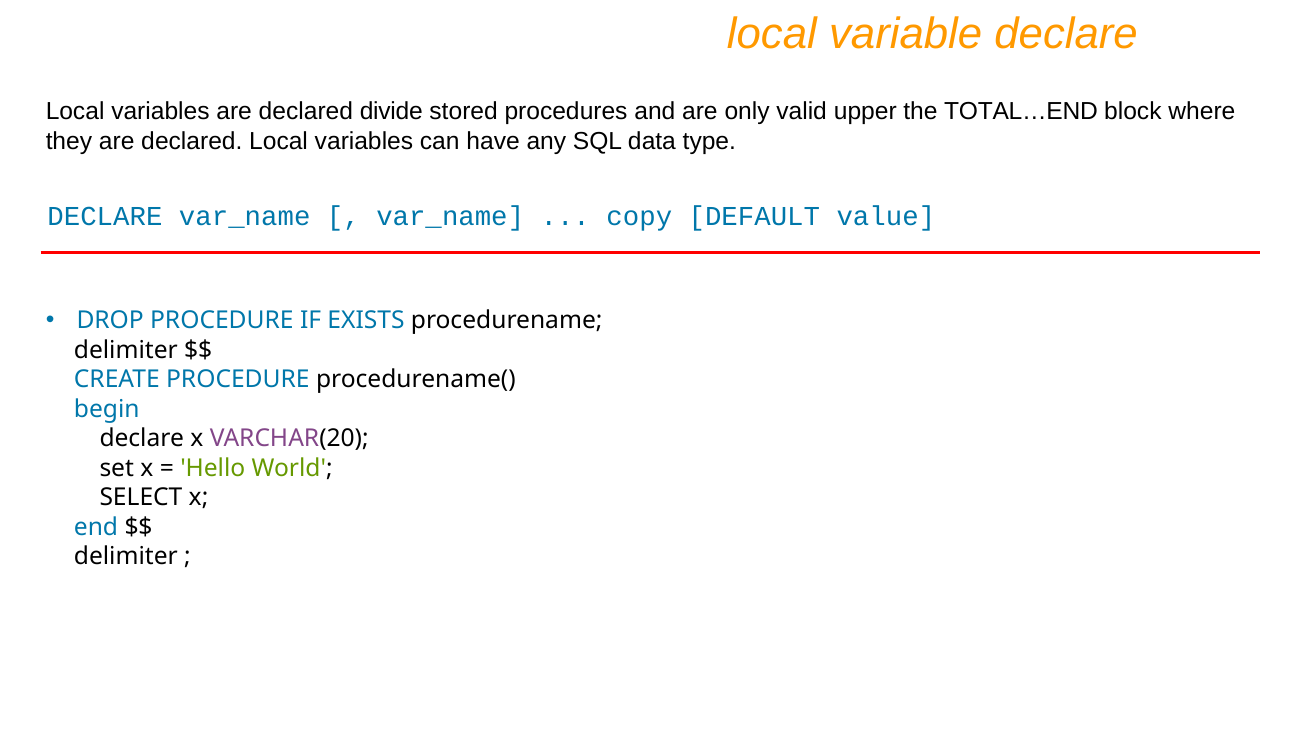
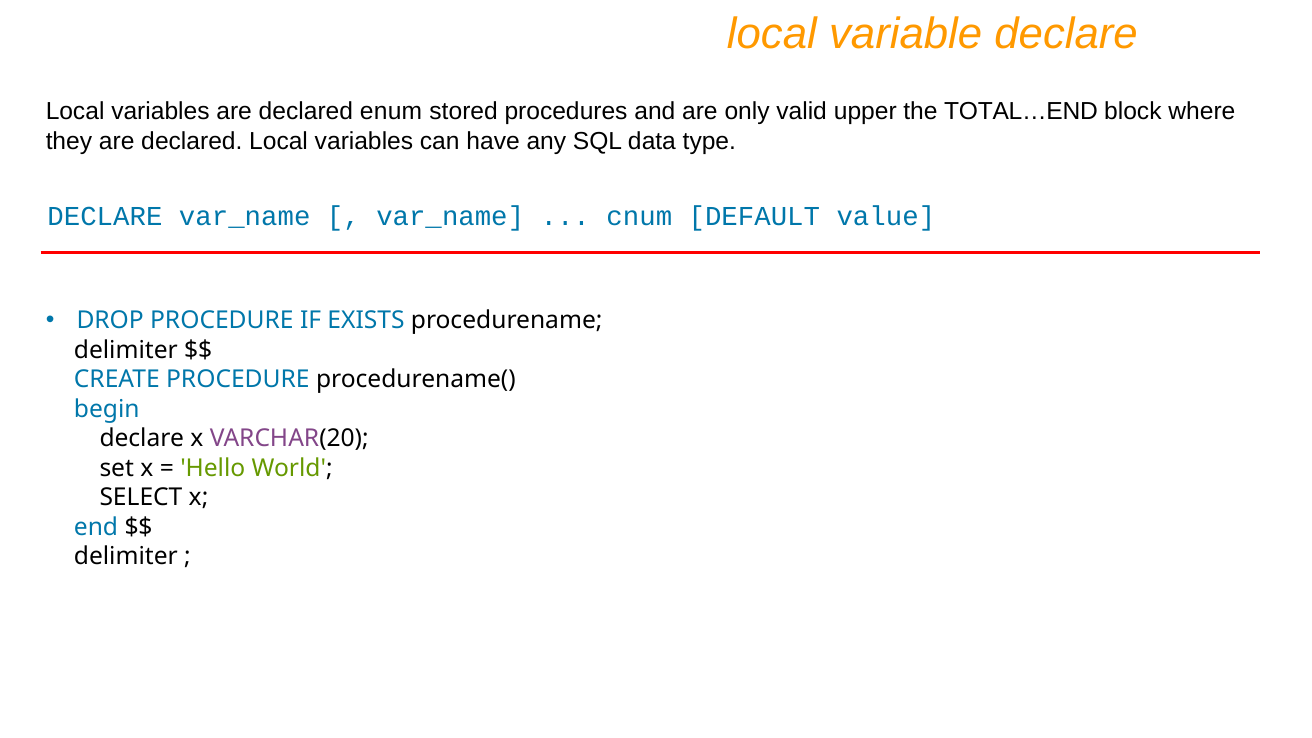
divide: divide -> enum (391, 111)
copy: copy -> cnum (639, 217)
